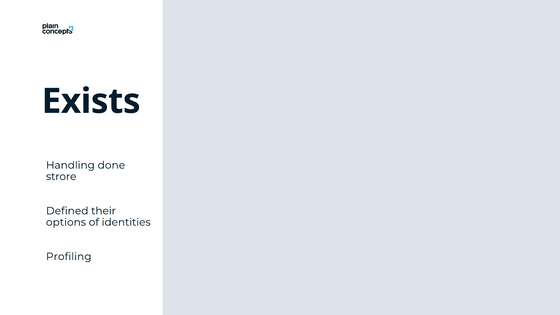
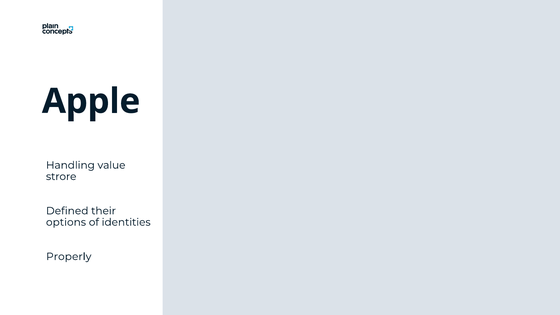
Exists: Exists -> Apple (91, 101)
done: done -> value (111, 165)
Profiling: Profiling -> Properly (69, 257)
